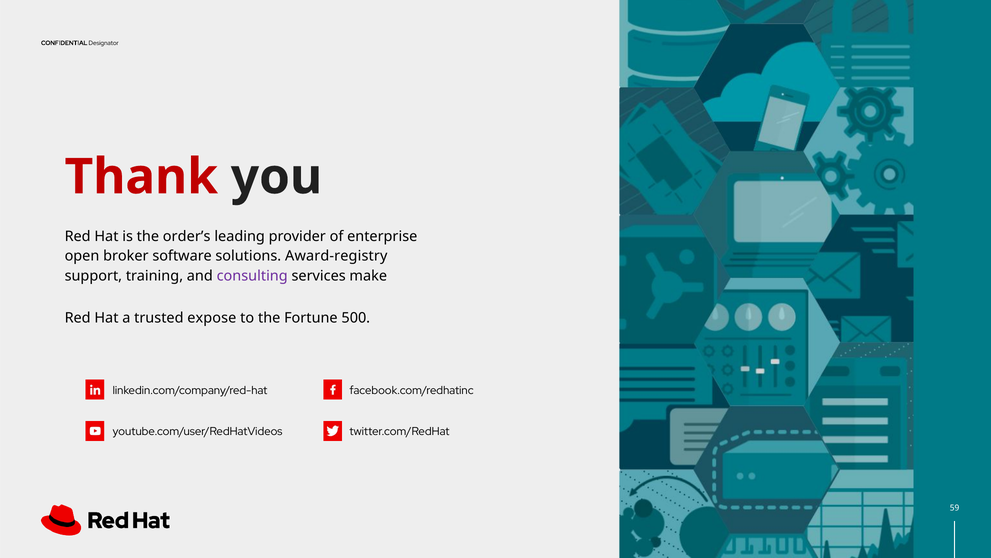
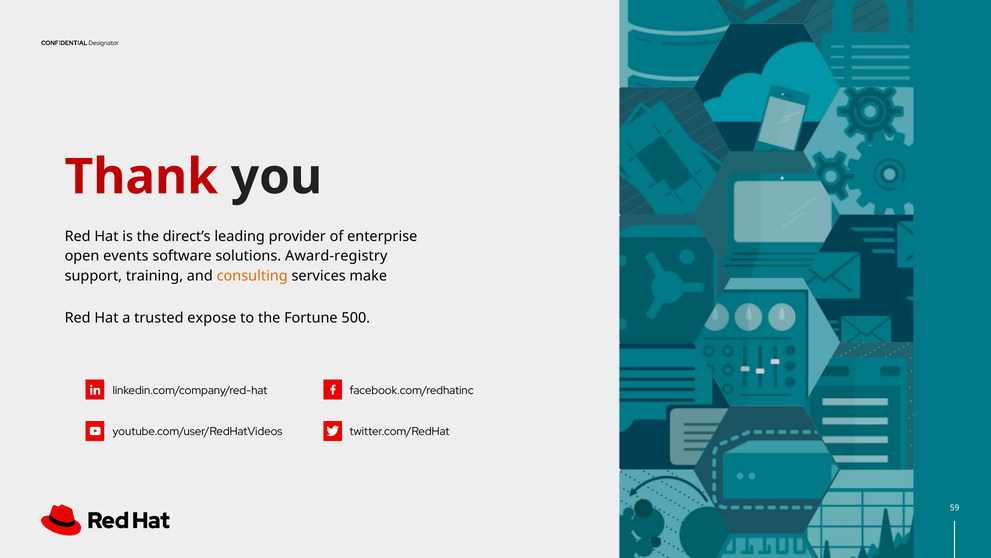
order’s: order’s -> direct’s (187, 236)
broker: broker -> events (126, 256)
consulting colour: purple -> orange (252, 276)
